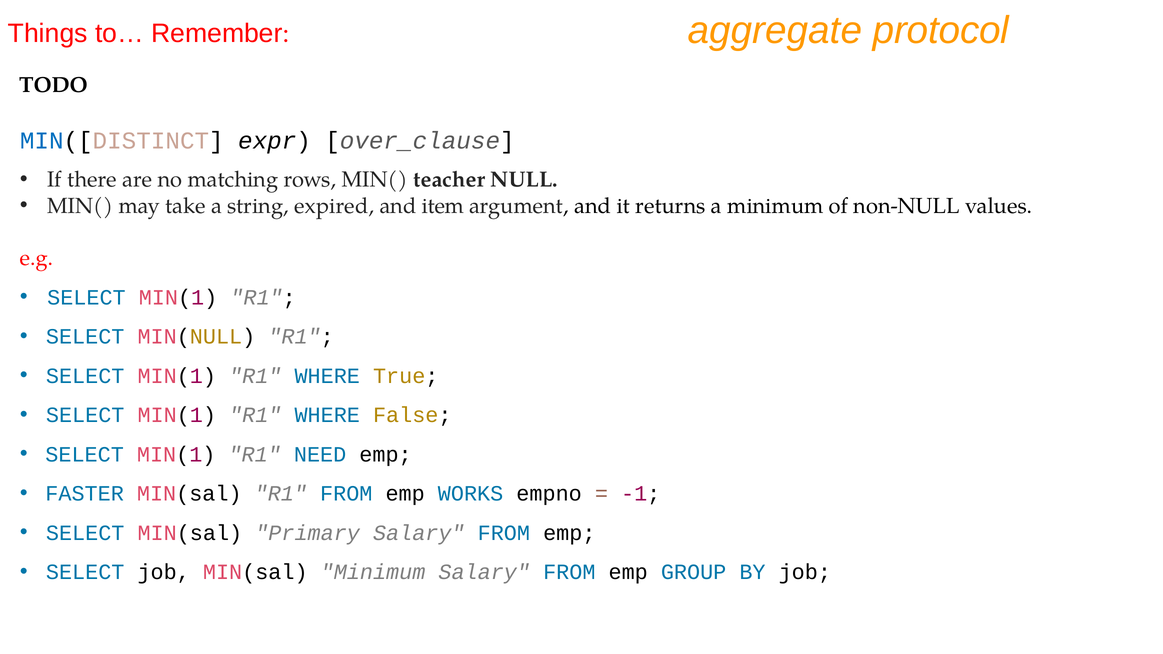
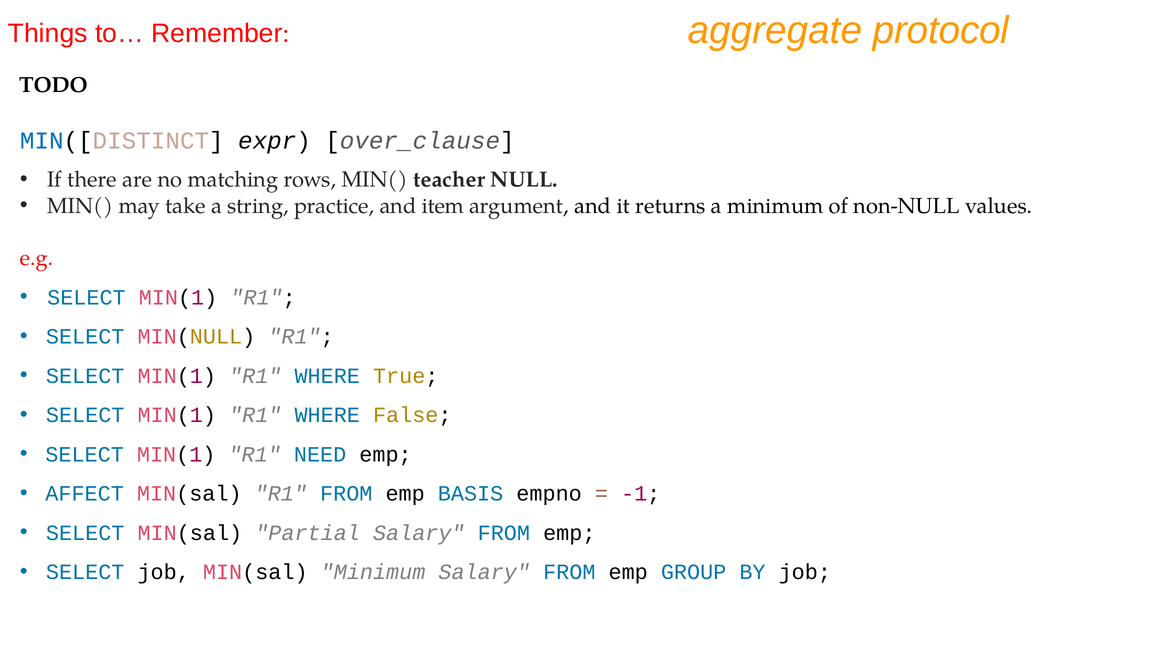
expired: expired -> practice (334, 206)
FASTER: FASTER -> AFFECT (85, 494)
WORKS: WORKS -> BASIS (471, 494)
Primary: Primary -> Partial (308, 533)
